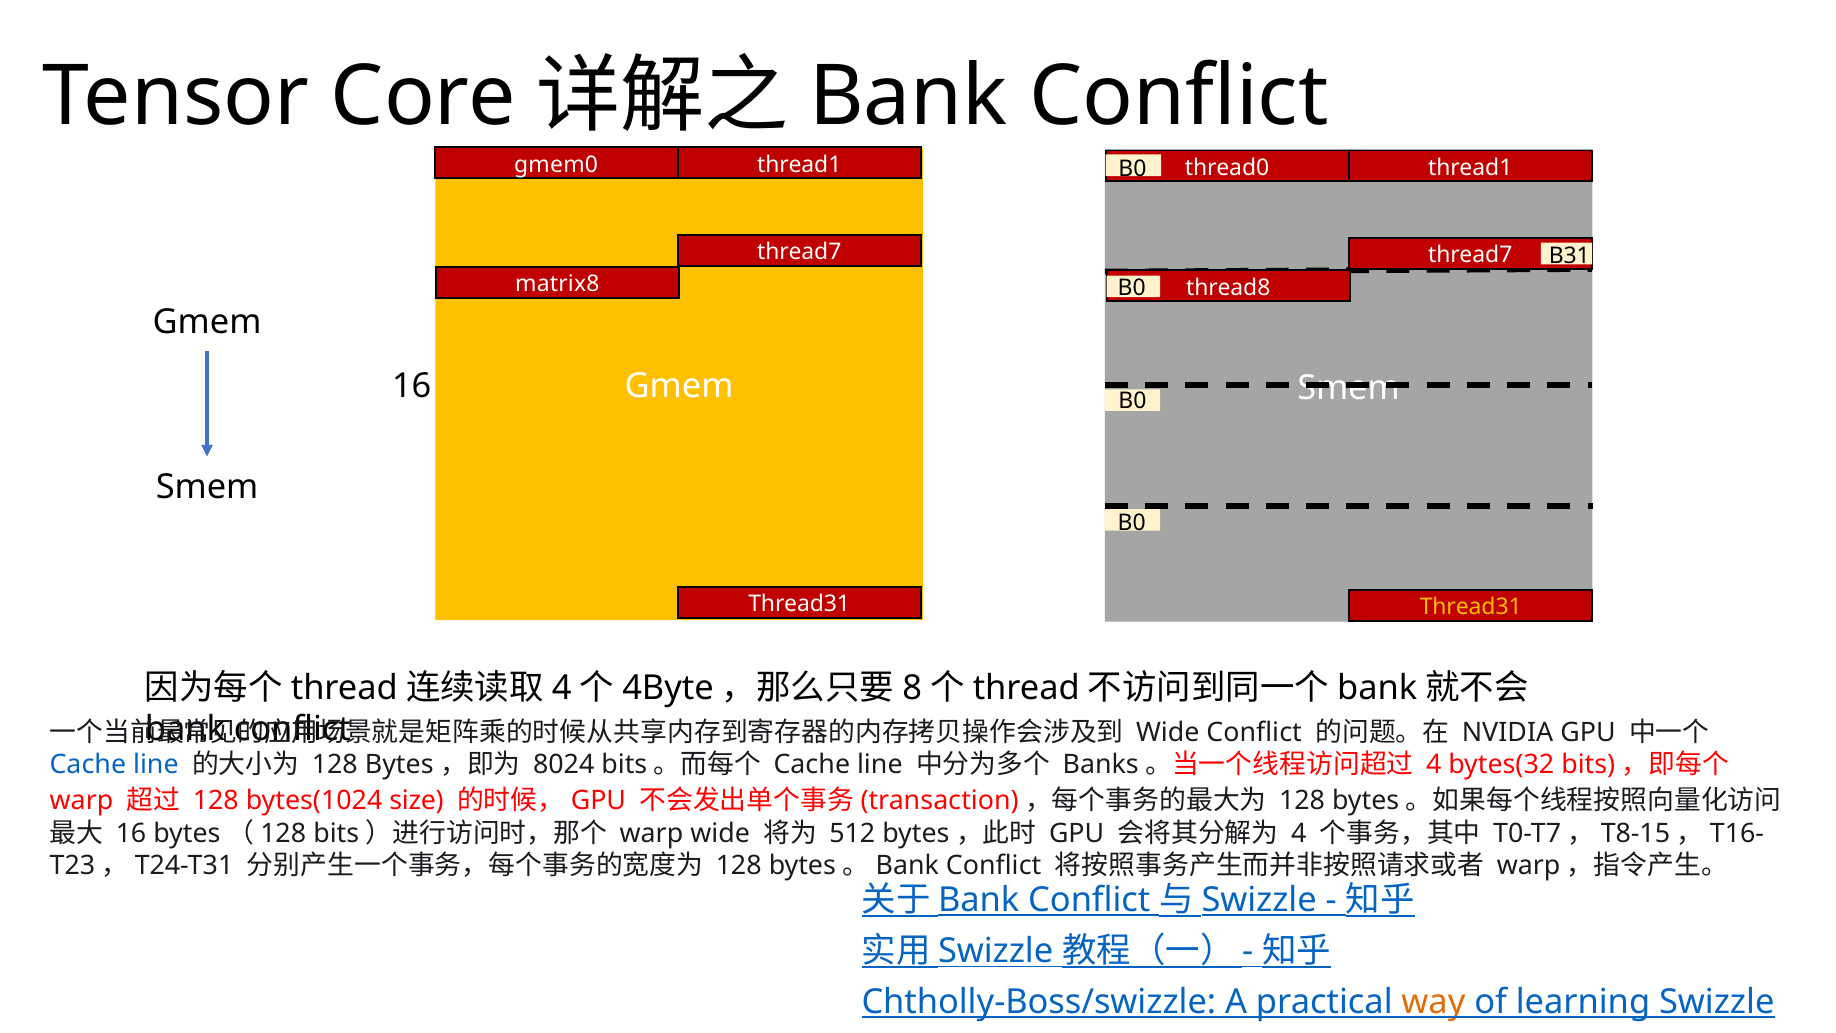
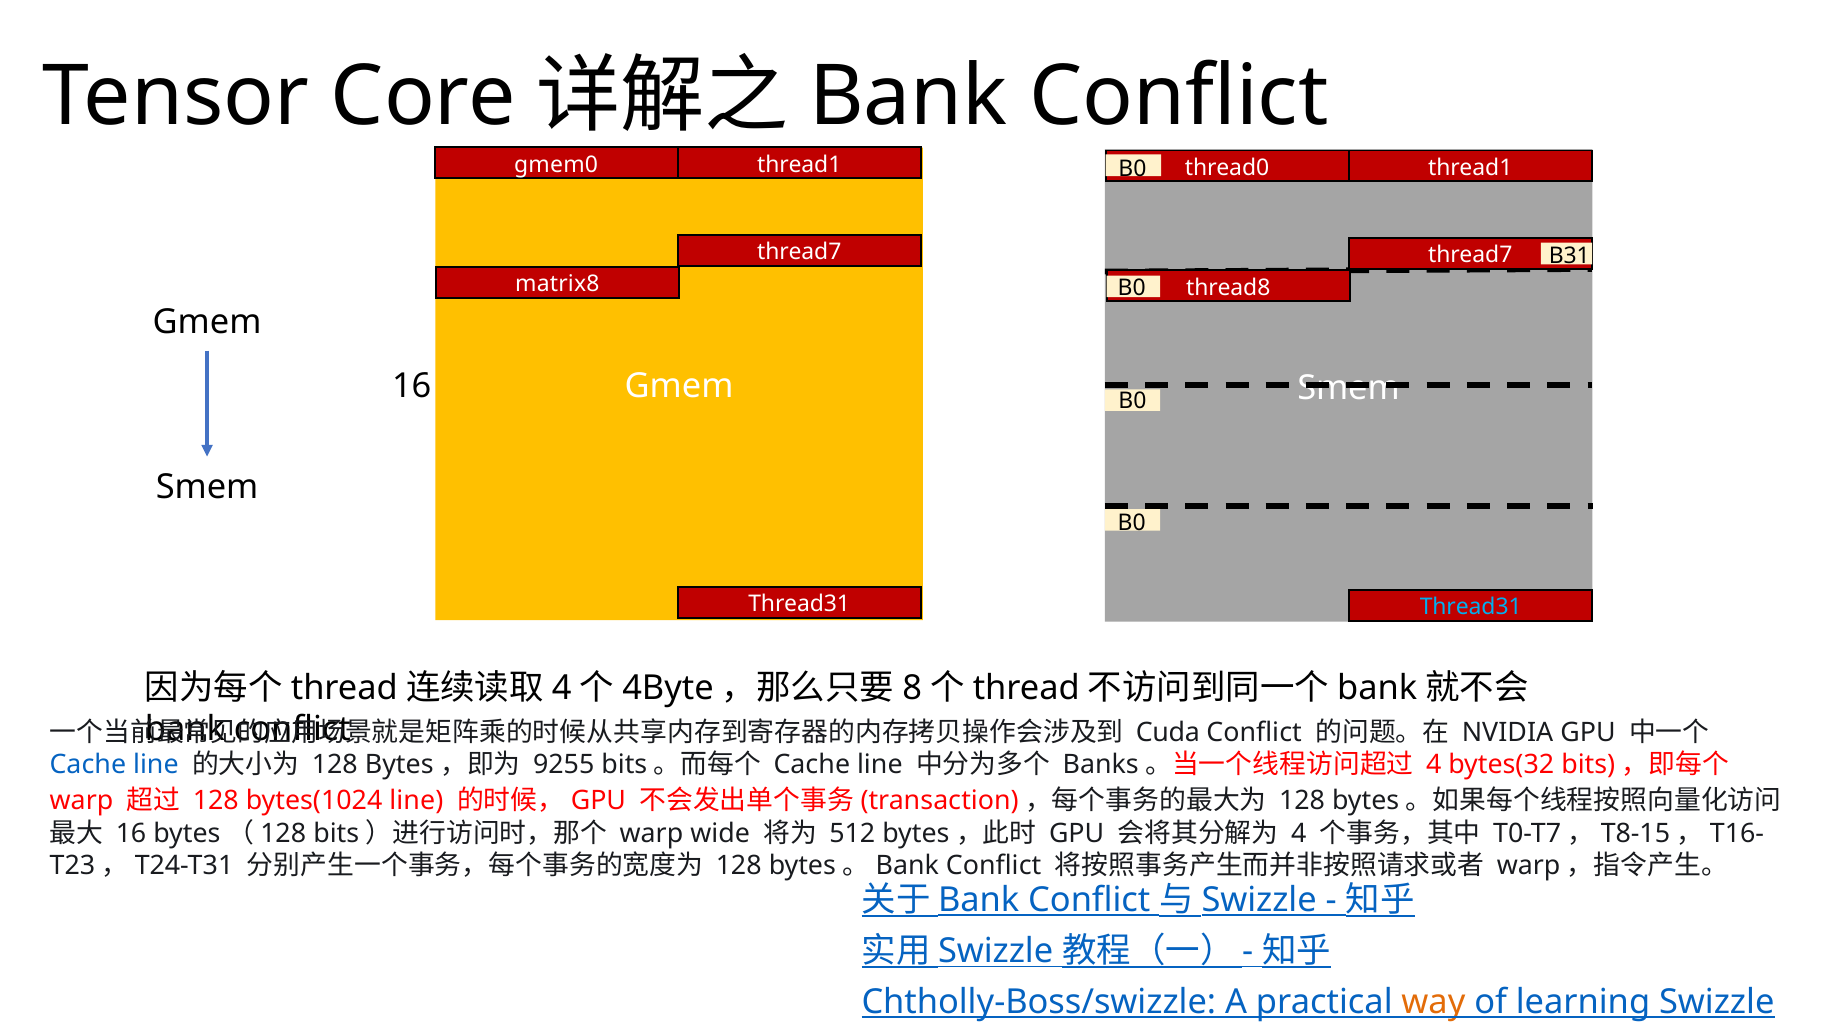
Thread31 colour: yellow -> light blue (1471, 607)
Wide: Wide -> Cuda (1168, 732)
8024: 8024 -> 9255 (564, 764)
bytes(1024 size: size -> line (416, 801)
